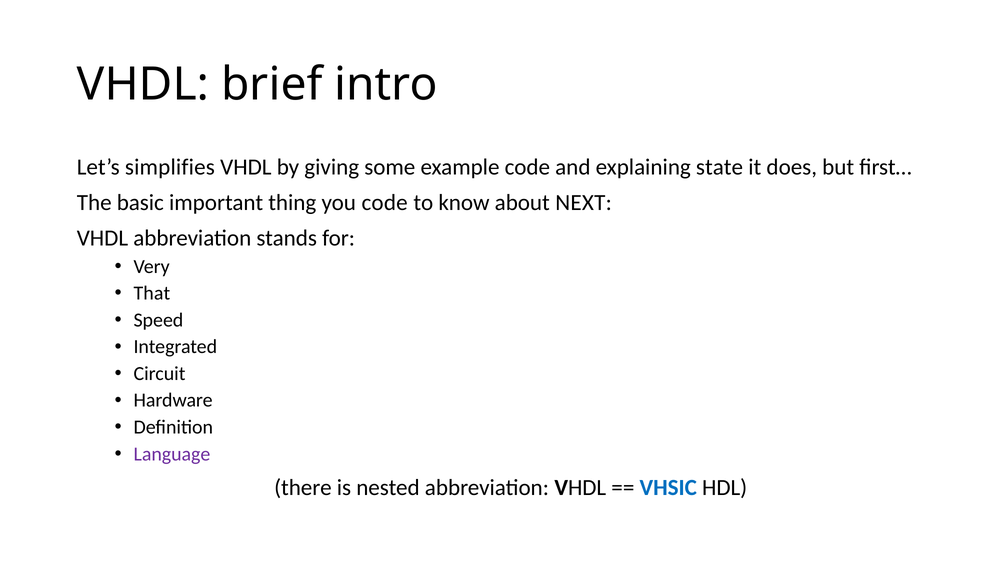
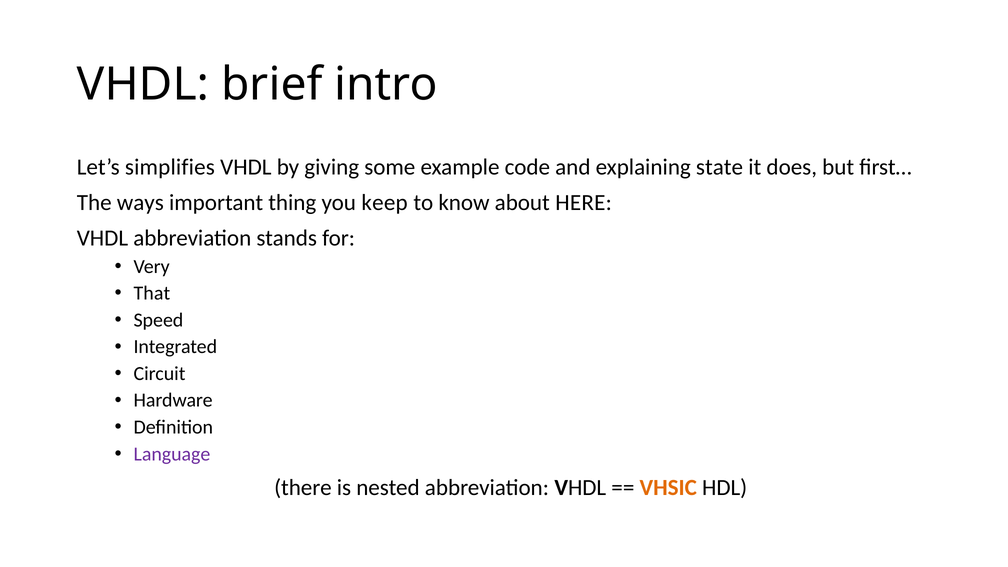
basic: basic -> ways (140, 202)
you code: code -> keep (385, 202)
NEXT: NEXT -> HERE (584, 202)
VHSIC colour: blue -> orange (668, 488)
